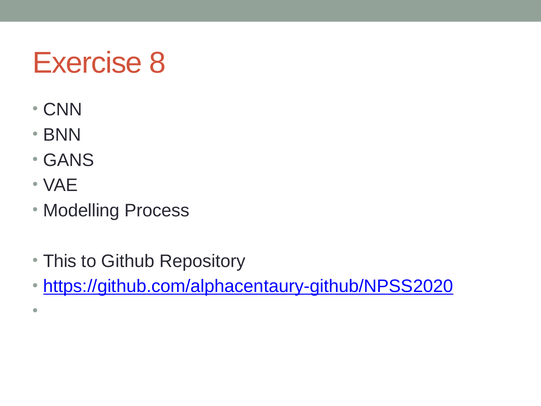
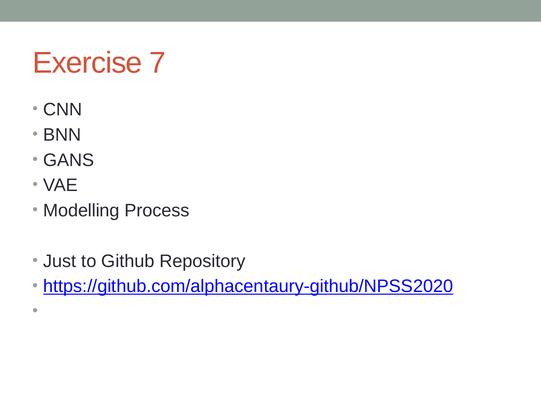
8: 8 -> 7 (157, 63)
This: This -> Just (60, 261)
